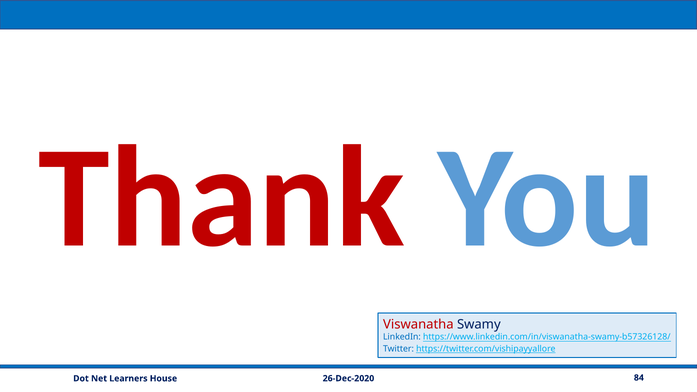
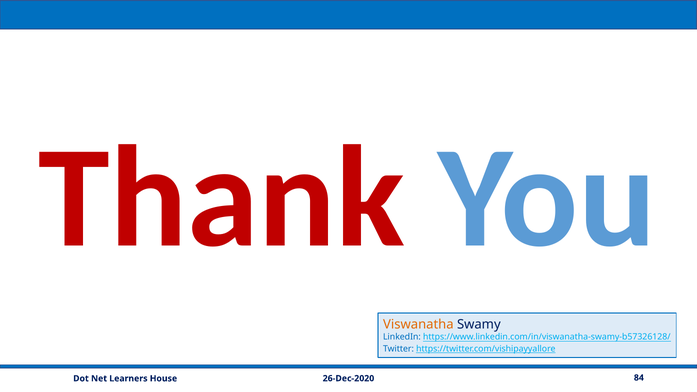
Viswanatha colour: red -> orange (418, 324)
